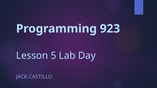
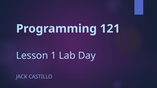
923: 923 -> 121 (110, 29)
5: 5 -> 1 (53, 56)
